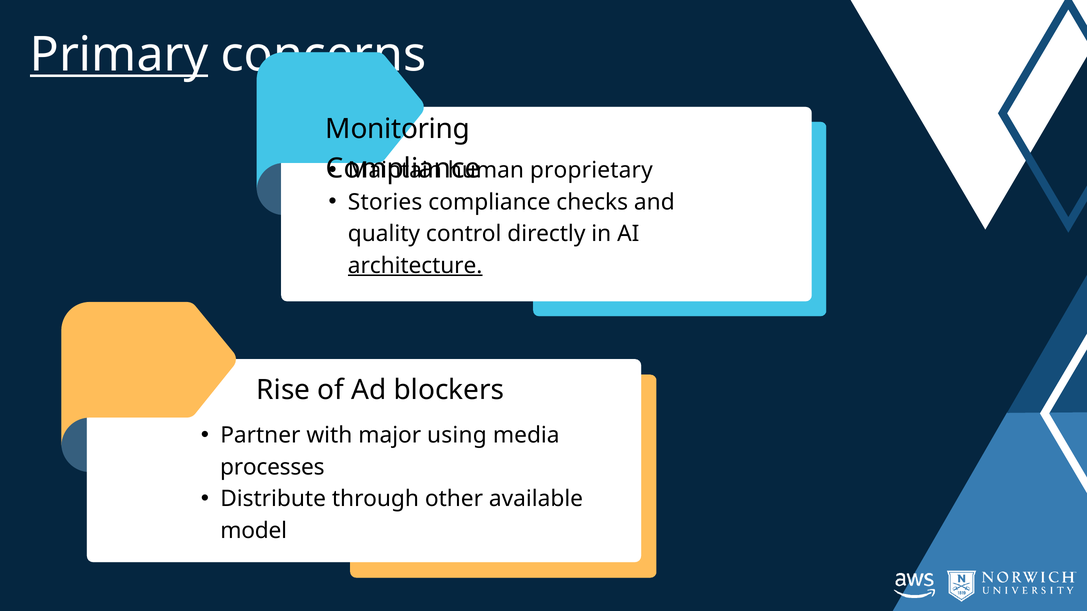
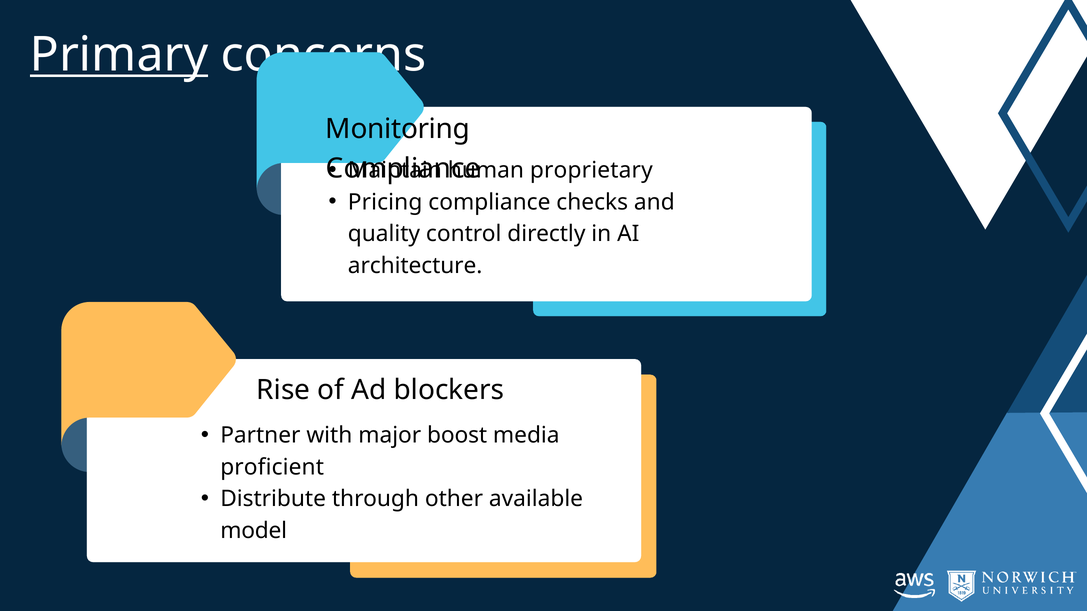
Stories: Stories -> Pricing (385, 202)
architecture underline: present -> none (415, 266)
using: using -> boost (457, 436)
processes: processes -> proficient (272, 467)
